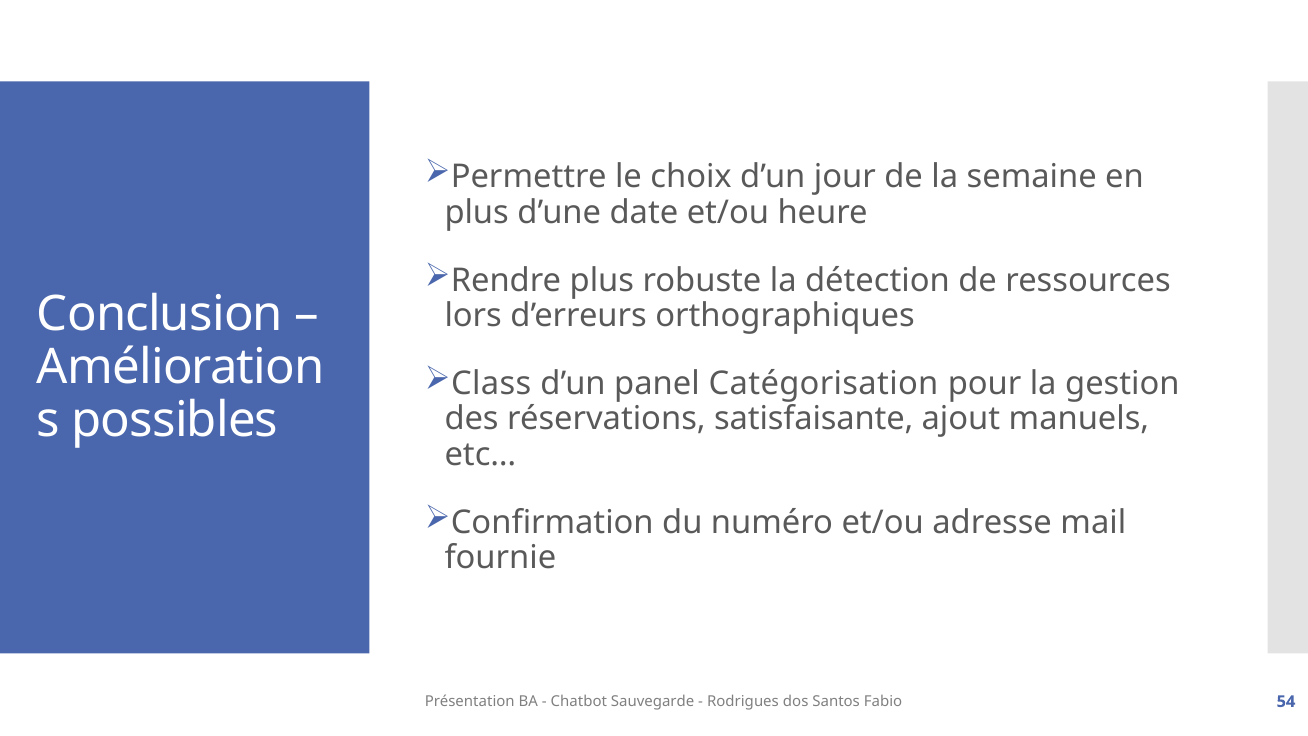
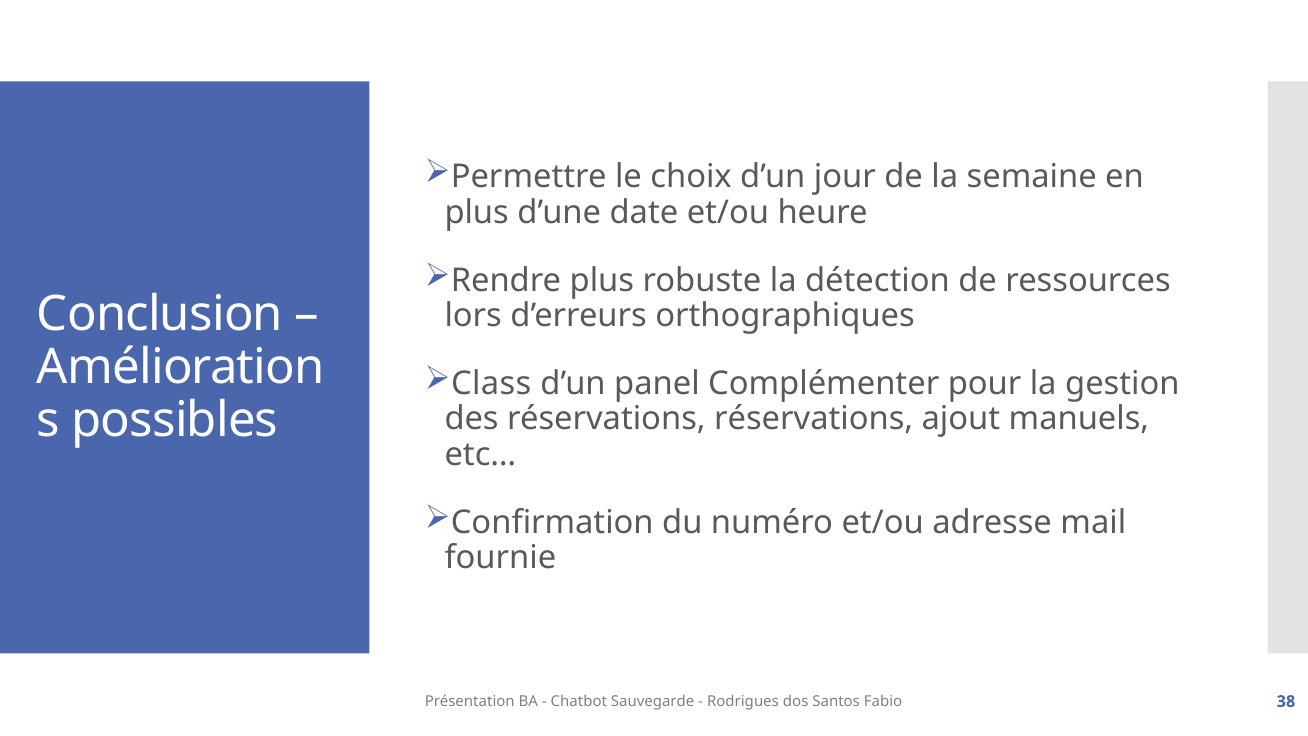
Catégorisation: Catégorisation -> Complémenter (824, 383)
réservations satisfaisante: satisfaisante -> réservations (814, 419)
54: 54 -> 38 (1286, 701)
